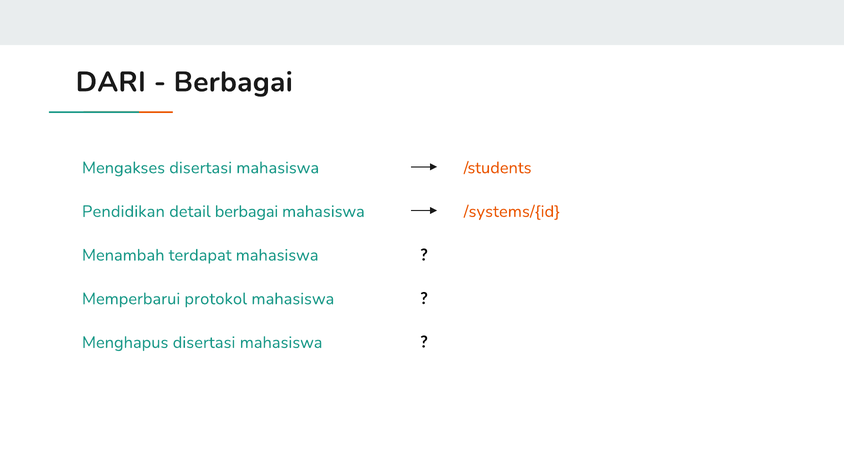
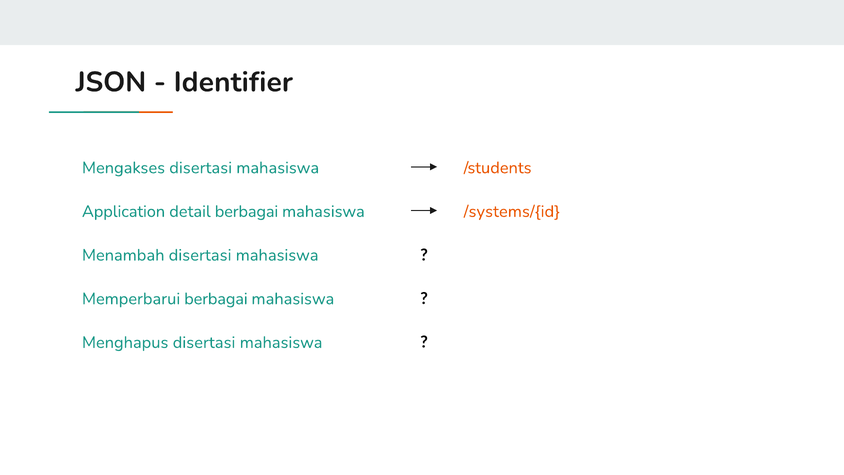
DARI: DARI -> JSON (111, 82)
Berbagai: Berbagai -> Identifier (233, 82)
Pendidikan: Pendidikan -> Application (124, 211)
Menambah terdapat: terdapat -> disertasi (200, 255)
Memperbarui protokol: protokol -> berbagai (216, 299)
